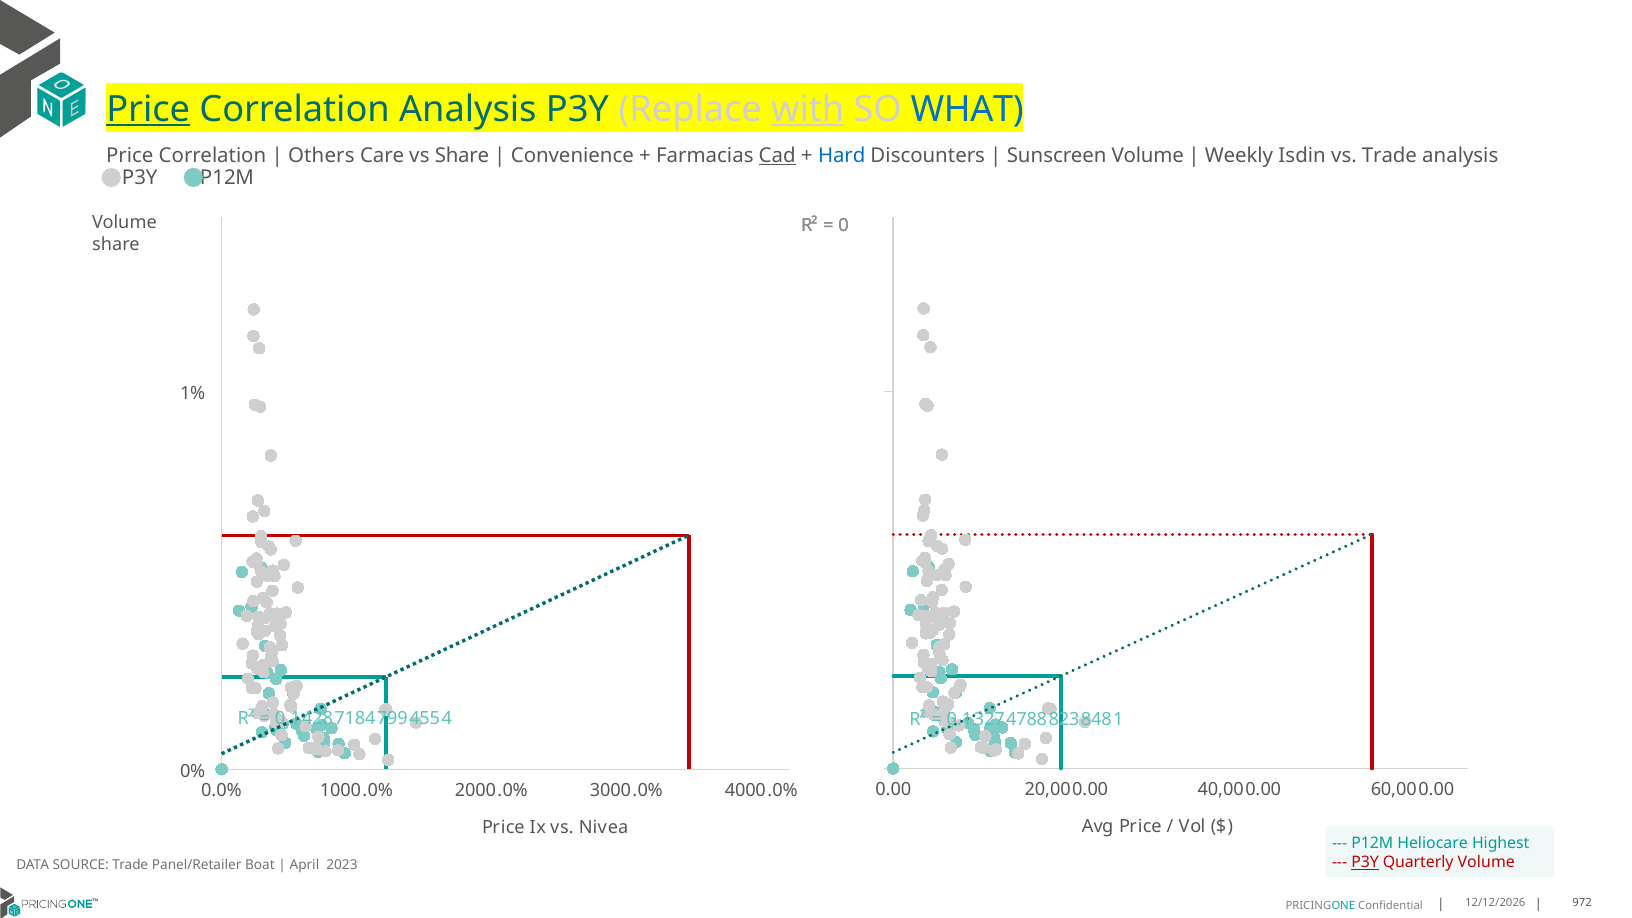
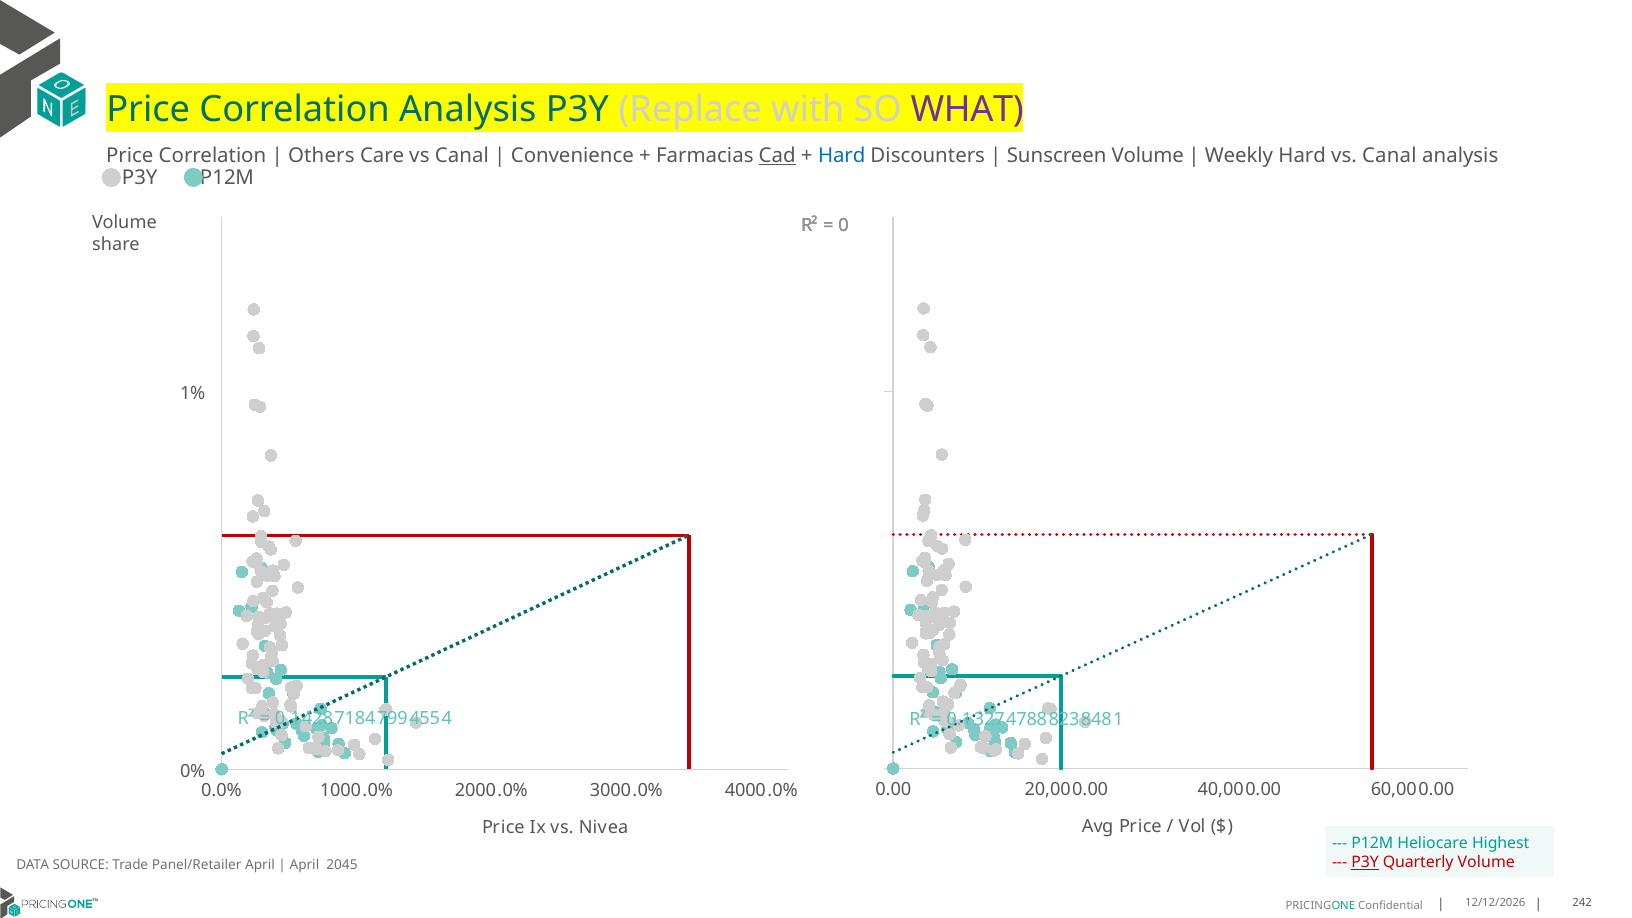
Price underline: present -> none (148, 110)
with underline: present -> none (808, 110)
WHAT colour: blue -> purple (967, 110)
Care vs Share: Share -> Canal (462, 155)
Weekly Isdin: Isdin -> Hard (1302, 155)
Trade: Trade -> Canal (1389, 155)
Panel/Retailer Boat: Boat -> April (260, 865)
2023: 2023 -> 2045 (342, 865)
972: 972 -> 242 (1582, 903)
